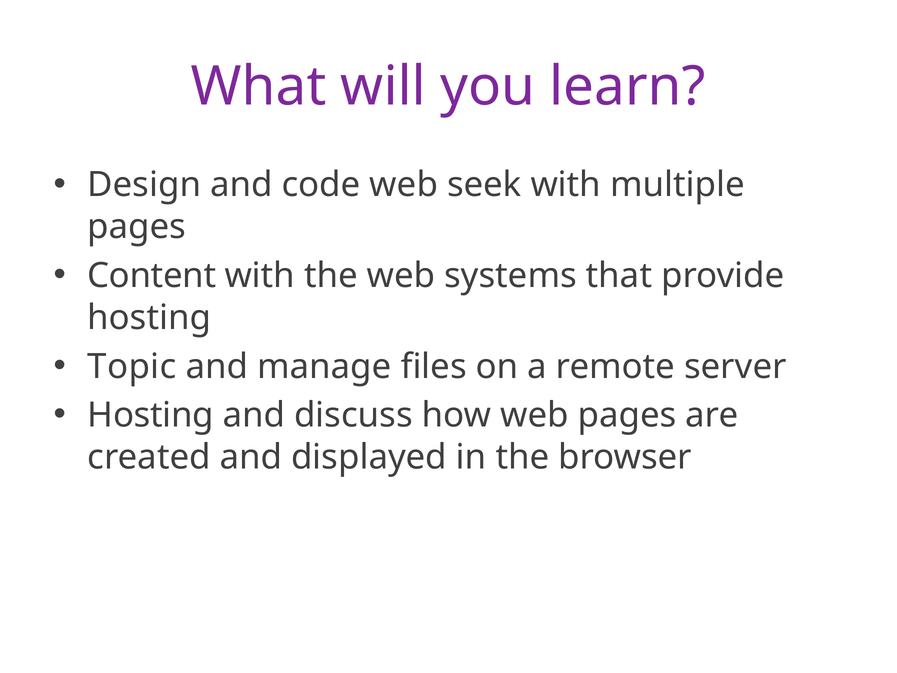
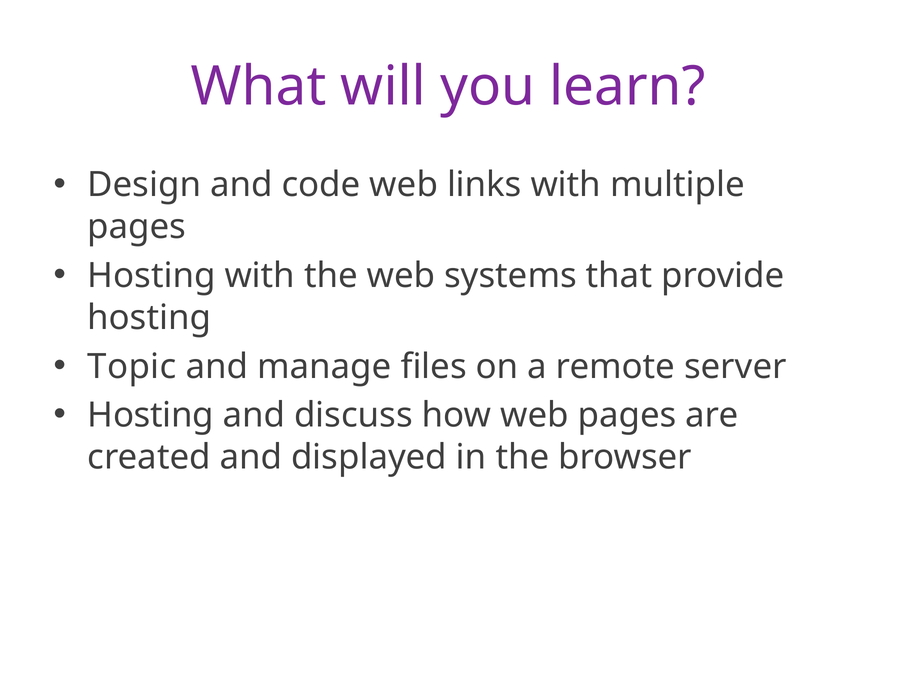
seek: seek -> links (484, 185)
Content: Content -> Hosting (152, 276)
